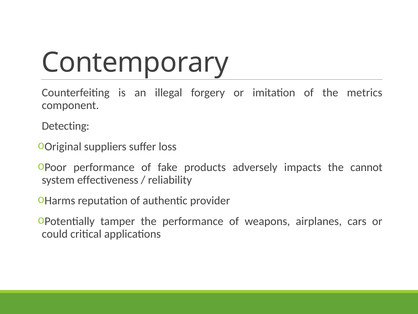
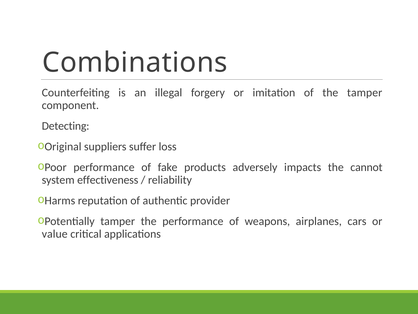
Contemporary: Contemporary -> Combinations (135, 62)
the metrics: metrics -> tamper (365, 93)
could: could -> value (55, 234)
